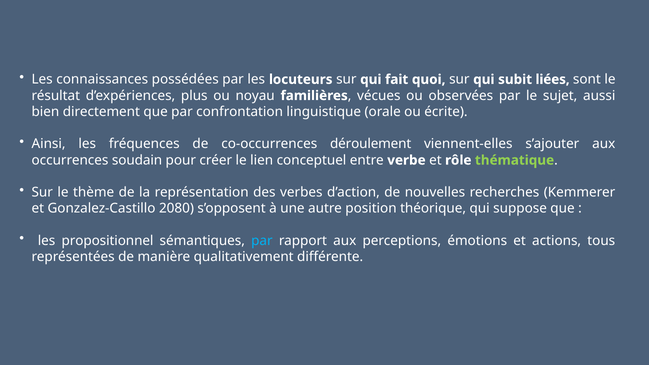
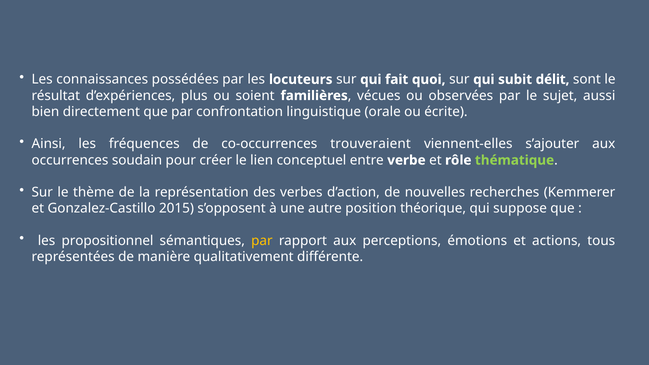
liées: liées -> délit (553, 79)
noyau: noyau -> soient (255, 96)
déroulement: déroulement -> trouveraient (371, 144)
2080: 2080 -> 2015 (176, 209)
par colour: light blue -> yellow (262, 241)
